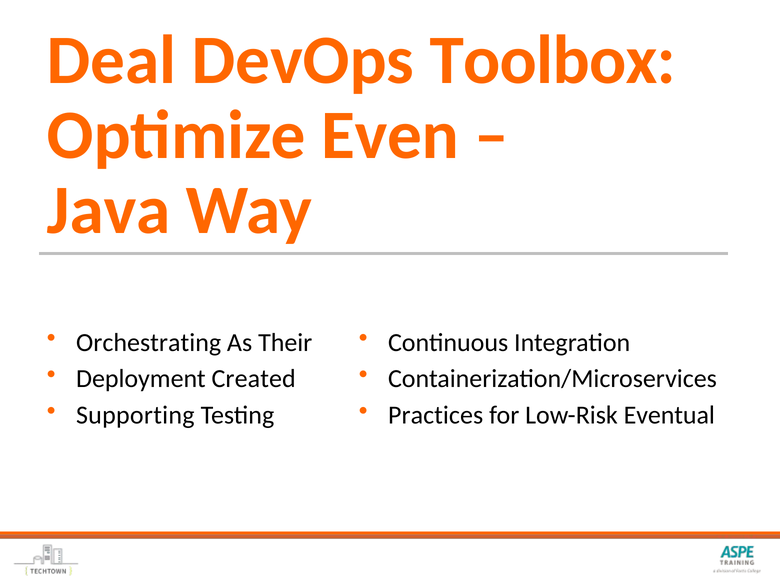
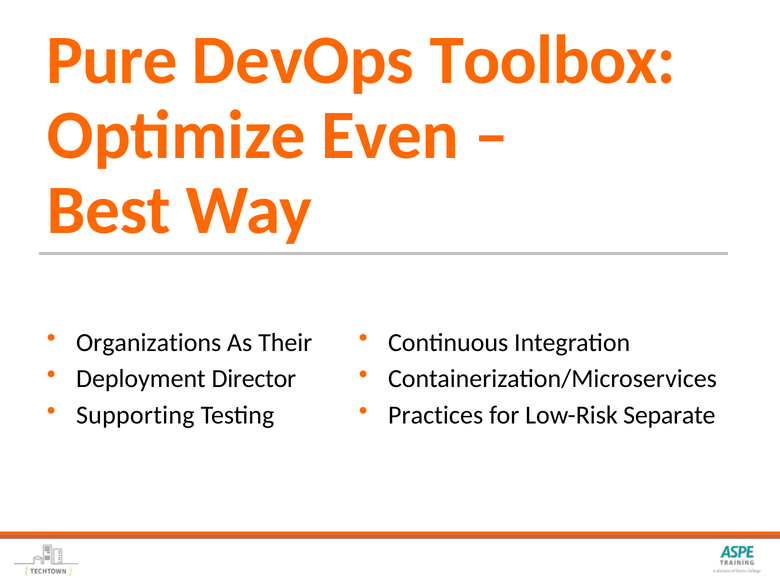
Deal: Deal -> Pure (112, 60)
Java: Java -> Best (109, 210)
Orchestrating: Orchestrating -> Organizations (149, 342)
Created: Created -> Director (254, 379)
Eventual: Eventual -> Separate (669, 415)
